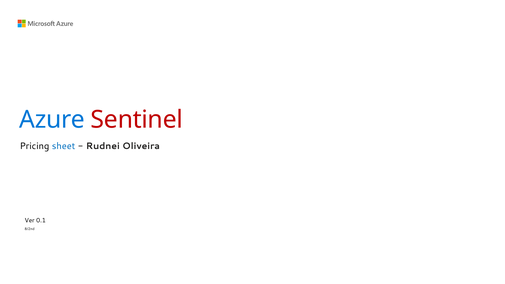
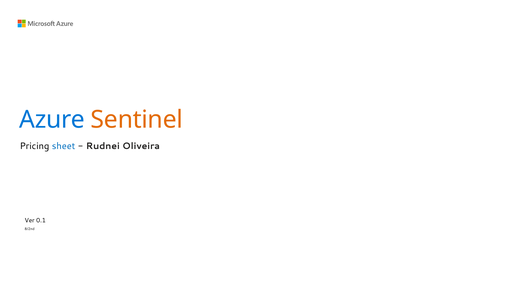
Sentinel colour: red -> orange (137, 120)
